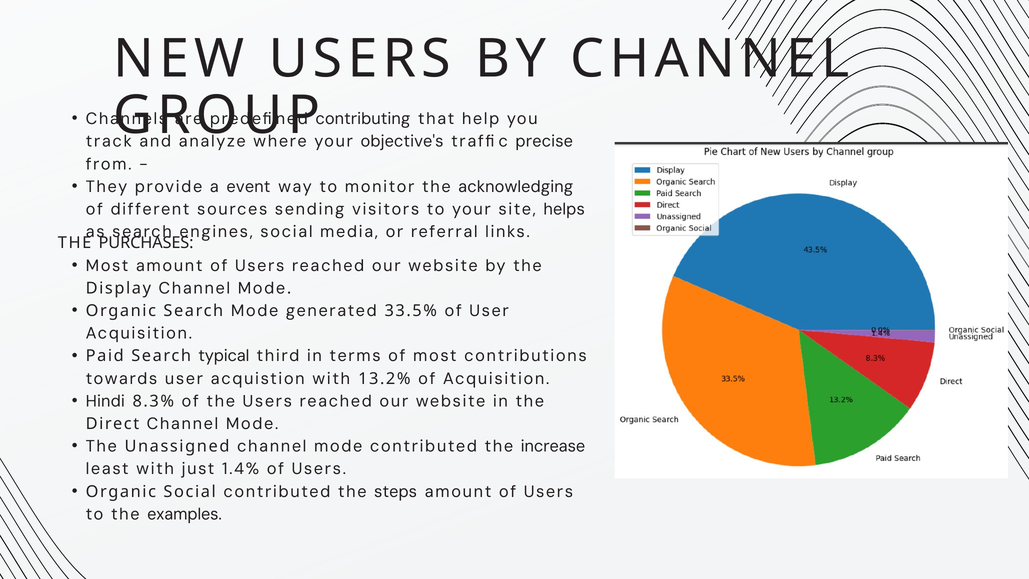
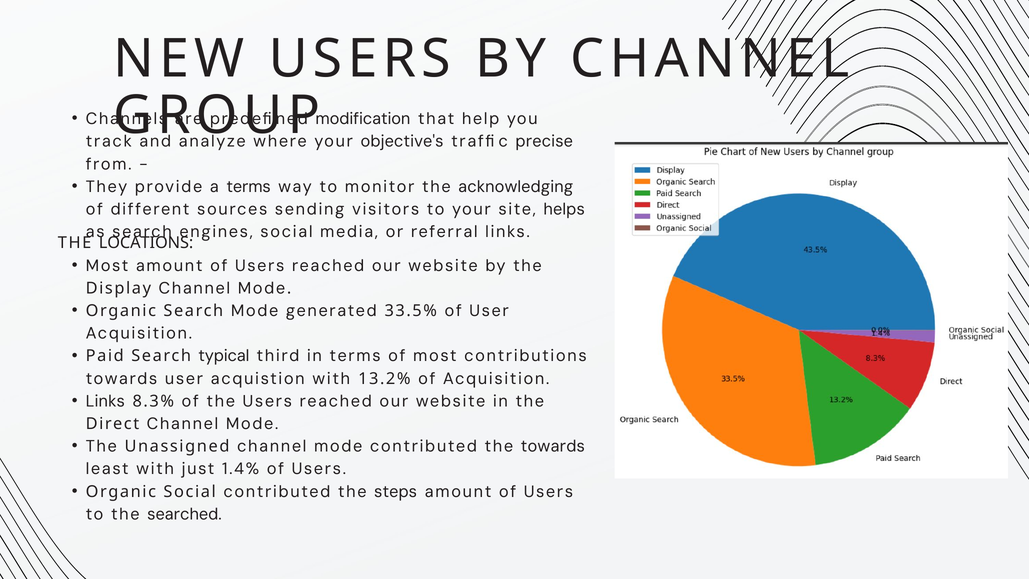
contributing: contributing -> modification (363, 119)
a event: event -> terms (249, 187)
PURCHASES: PURCHASES -> LOCATIONS (146, 243)
Hindi: Hindi -> Links (105, 401)
the increase: increase -> towards (553, 446)
examples: examples -> searched (184, 514)
